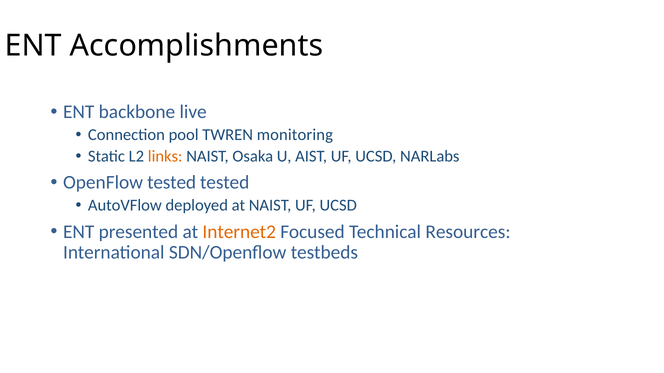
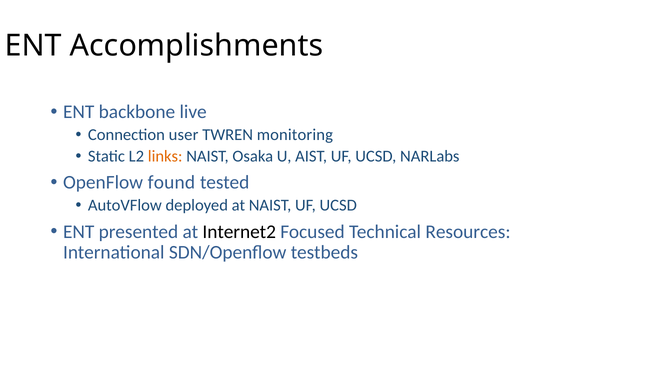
pool: pool -> user (184, 135)
OpenFlow tested: tested -> found (171, 183)
Internet2 colour: orange -> black (239, 232)
